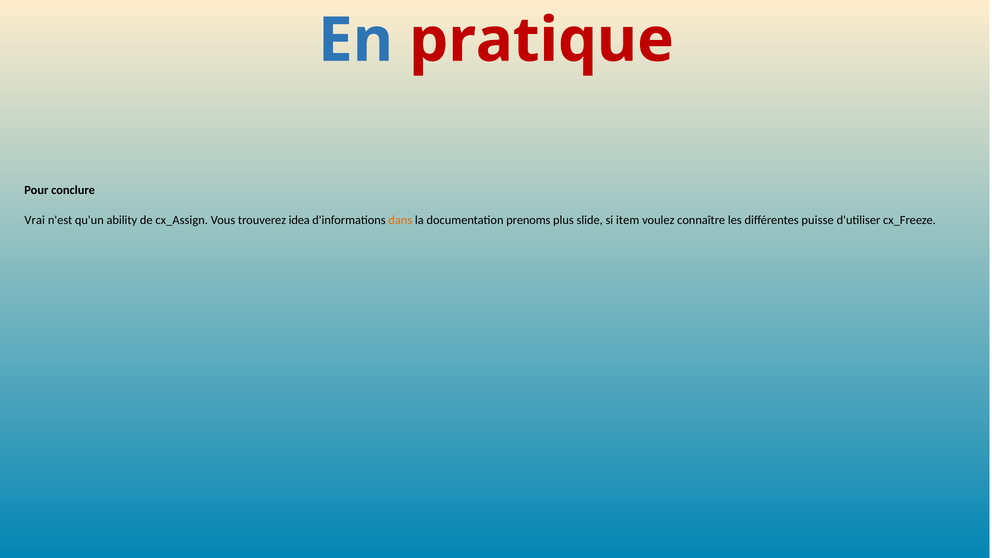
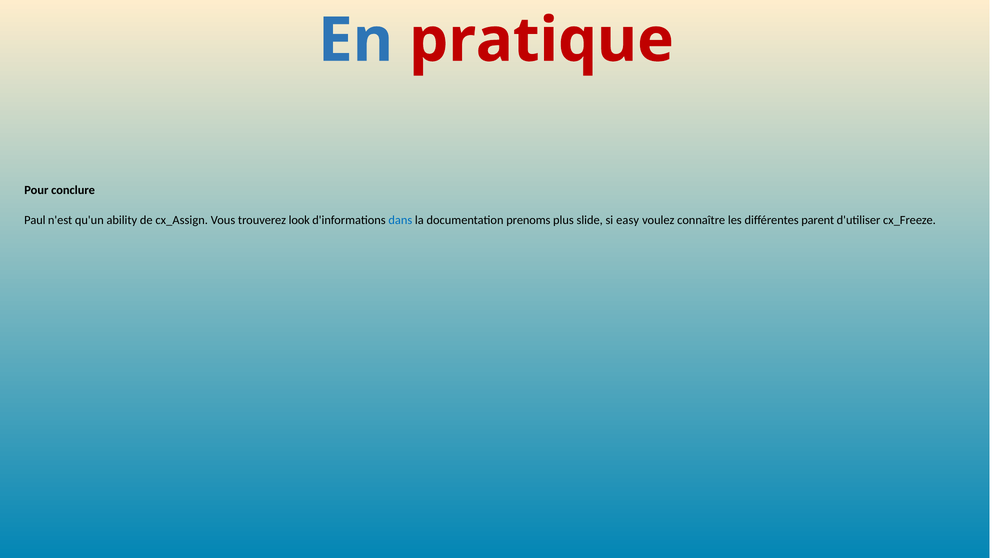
Vrai: Vrai -> Paul (35, 220)
idea: idea -> look (299, 220)
dans colour: orange -> blue (400, 220)
item: item -> easy (628, 220)
puisse: puisse -> parent (818, 220)
